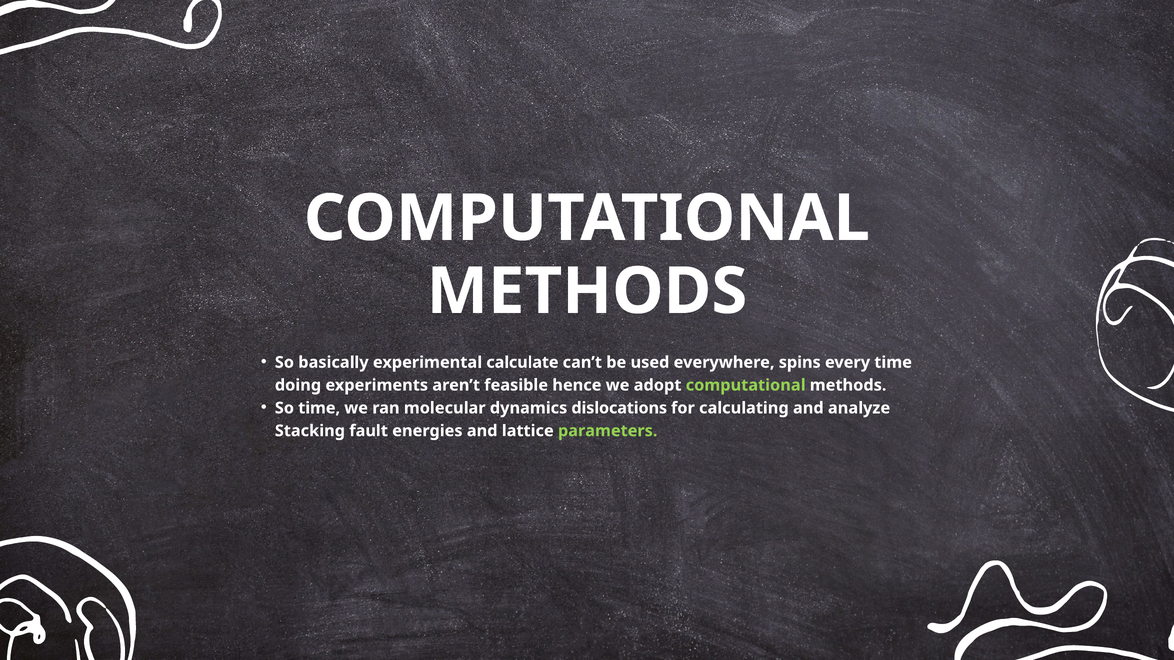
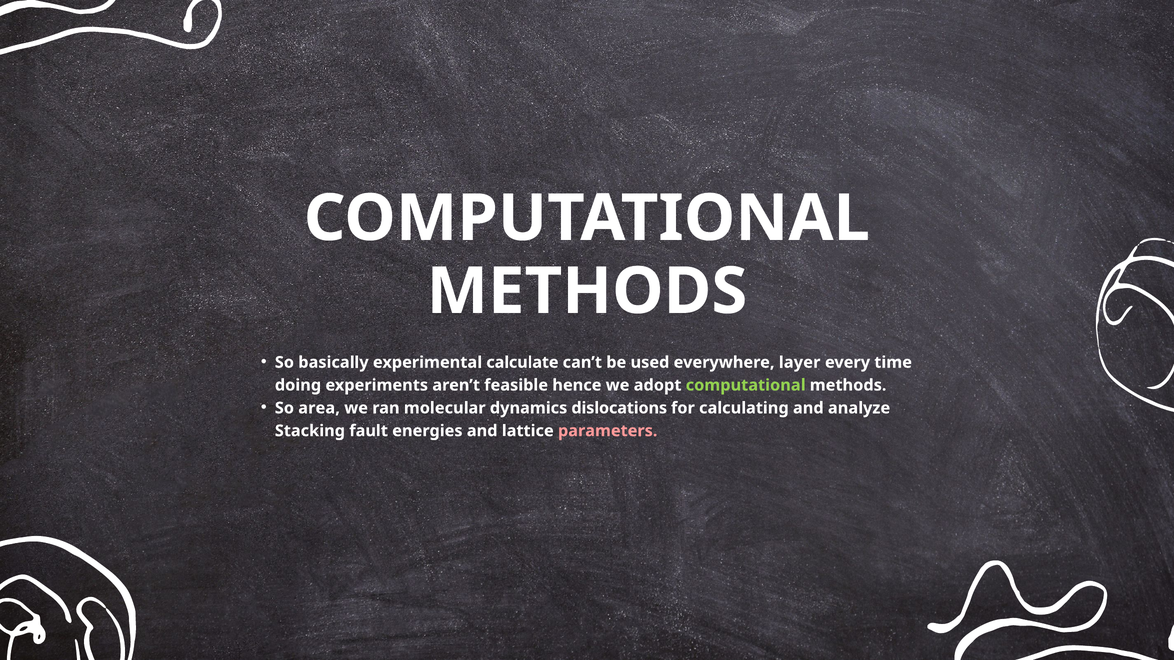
spins: spins -> layer (800, 363)
So time: time -> area (319, 408)
parameters colour: light green -> pink (608, 431)
